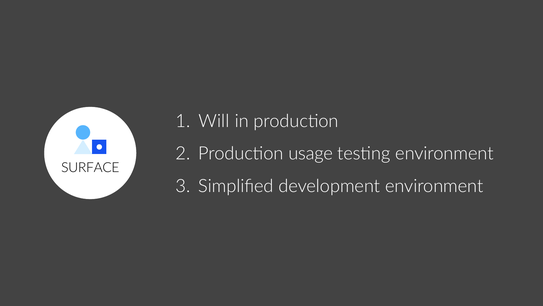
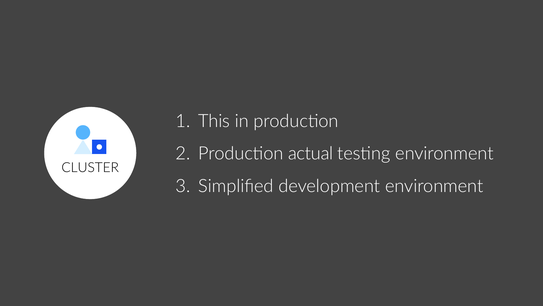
Will: Will -> This (214, 121)
usage: usage -> actual (311, 153)
SURFACE: SURFACE -> CLUSTER (90, 167)
